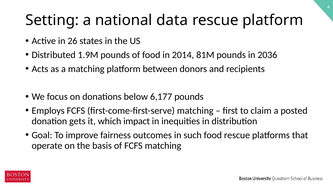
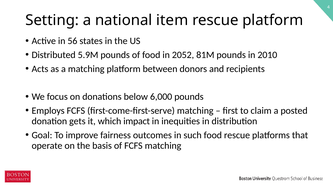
data: data -> item (172, 20)
26: 26 -> 56 (72, 41)
1.9M: 1.9M -> 5.9M (88, 55)
2014: 2014 -> 2052 (183, 55)
2036: 2036 -> 2010 (267, 55)
6,177: 6,177 -> 6,000 (161, 97)
